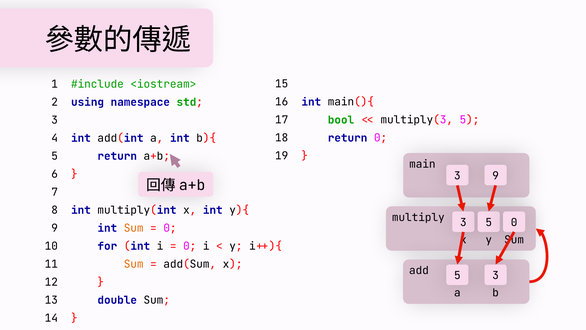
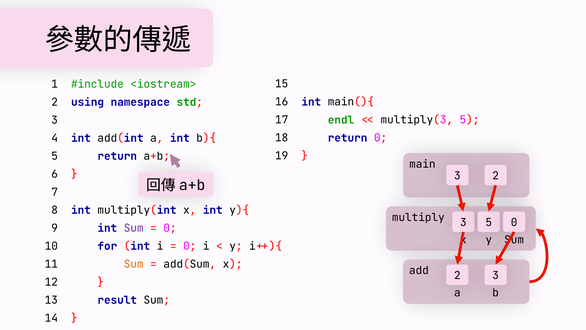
bool: bool -> endl (341, 120)
3 9: 9 -> 2 (496, 176)
Sum colour: orange -> purple (134, 228)
5: 5 -> 2 (457, 275)
double: double -> result (117, 300)
